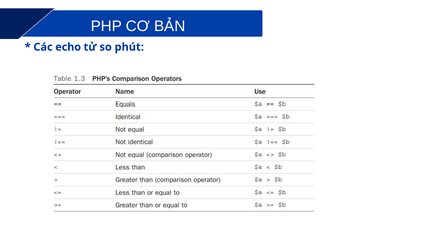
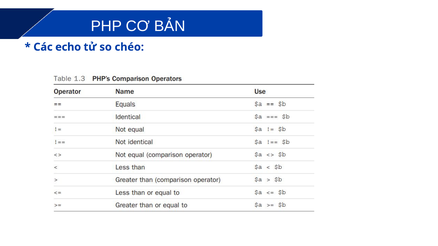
phút: phút -> chéo (129, 47)
